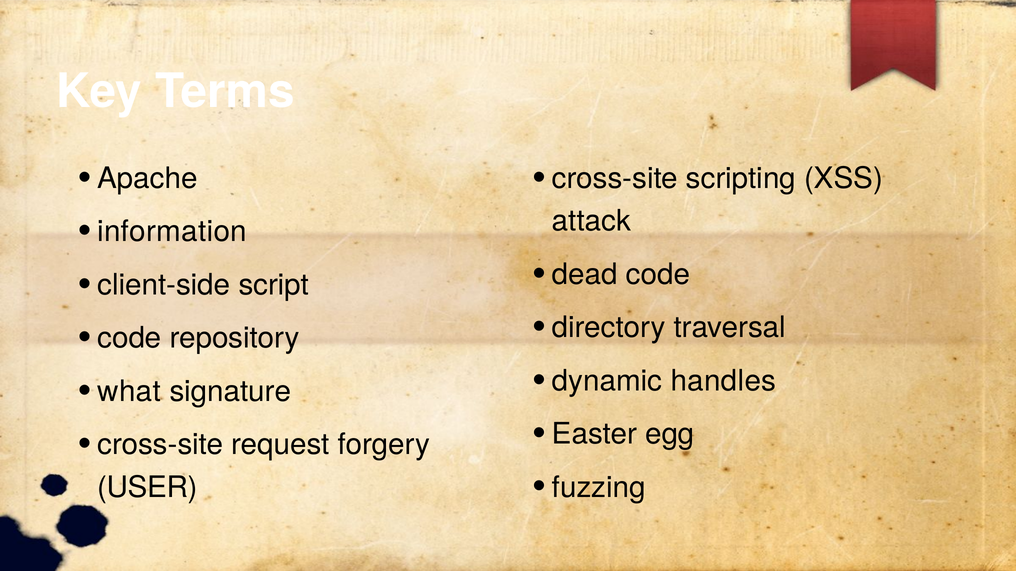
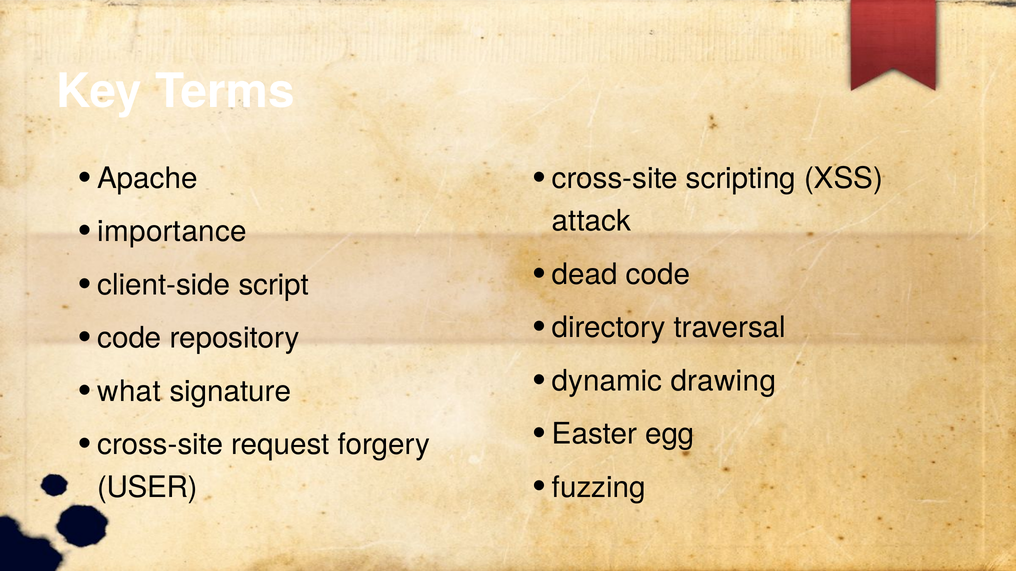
information: information -> importance (172, 232)
handles: handles -> drawing (723, 381)
